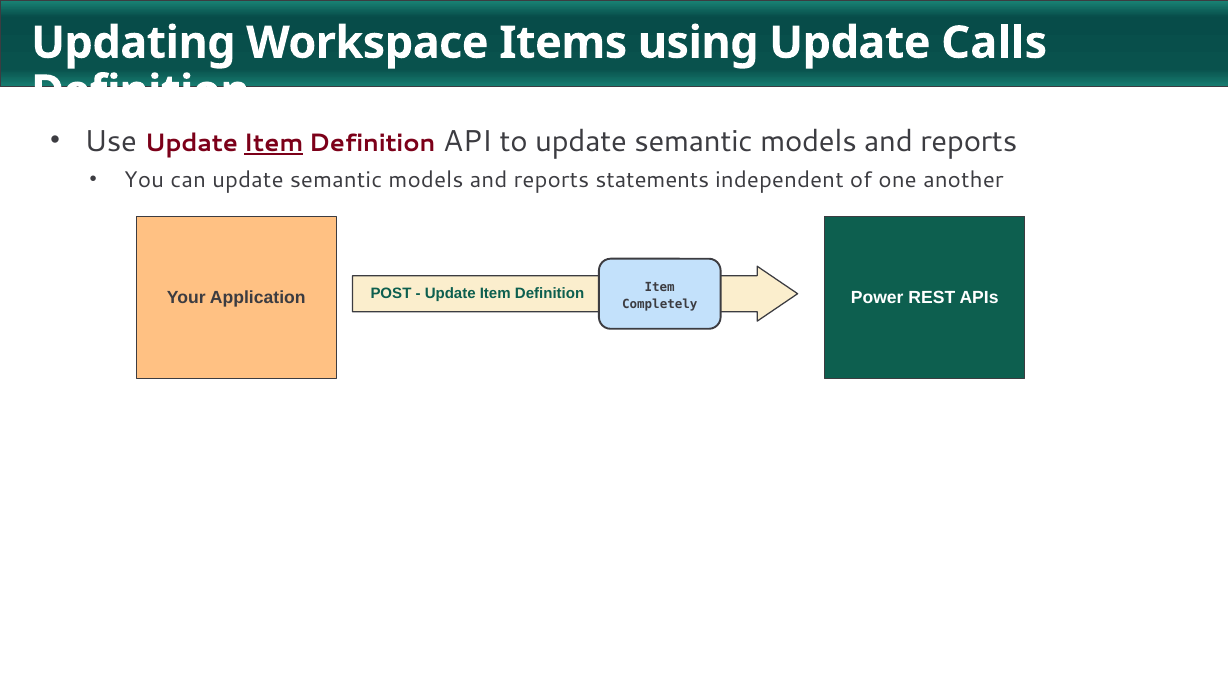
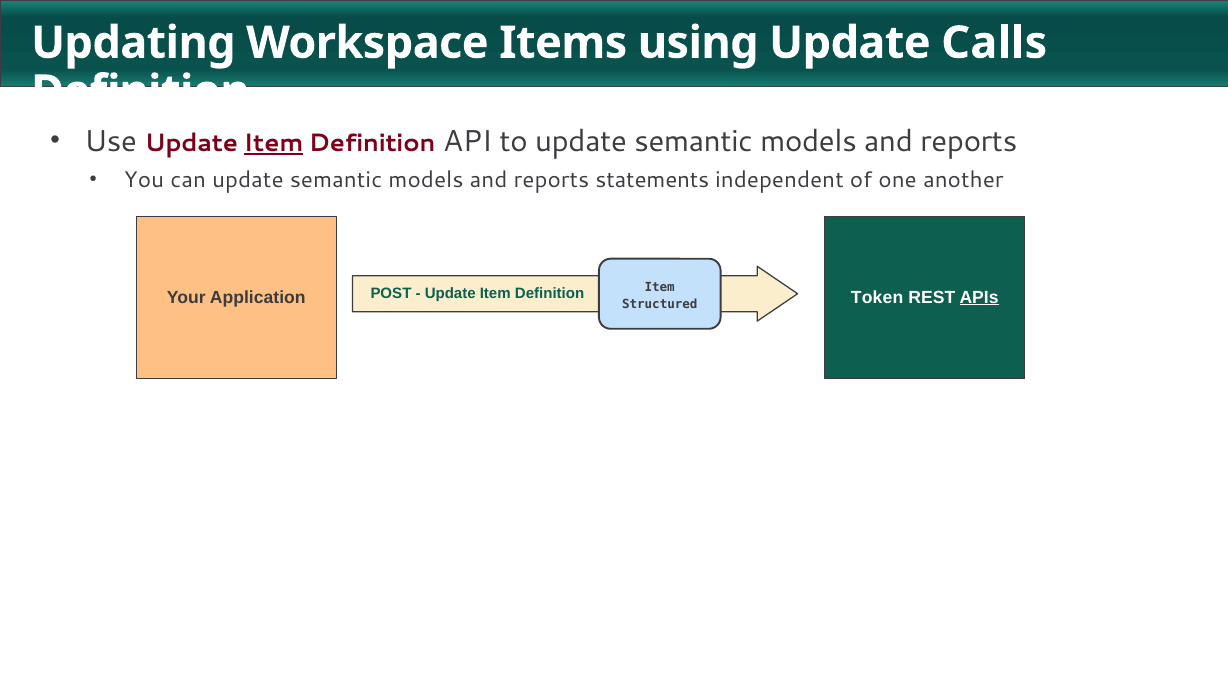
Power: Power -> Token (877, 297)
APIs underline: none -> present (979, 297)
Completely: Completely -> Structured (660, 304)
